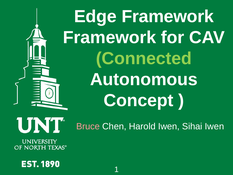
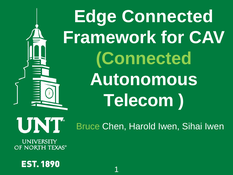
Edge Framework: Framework -> Connected (168, 16)
Concept: Concept -> Telecom (139, 100)
Bruce colour: pink -> light green (88, 126)
